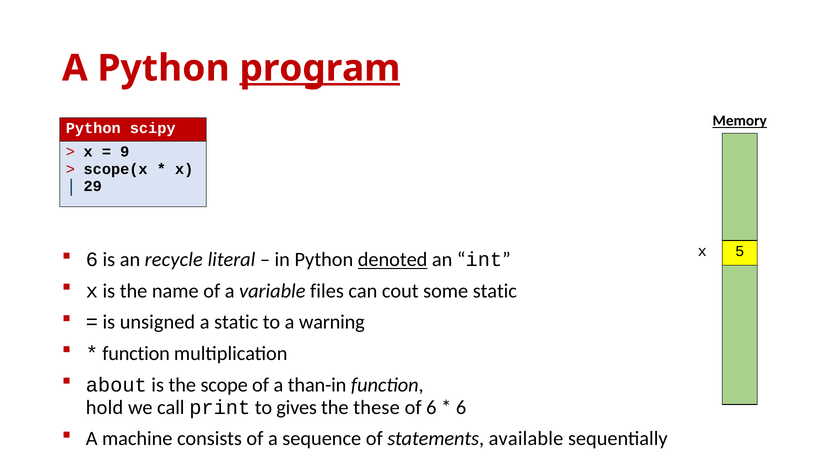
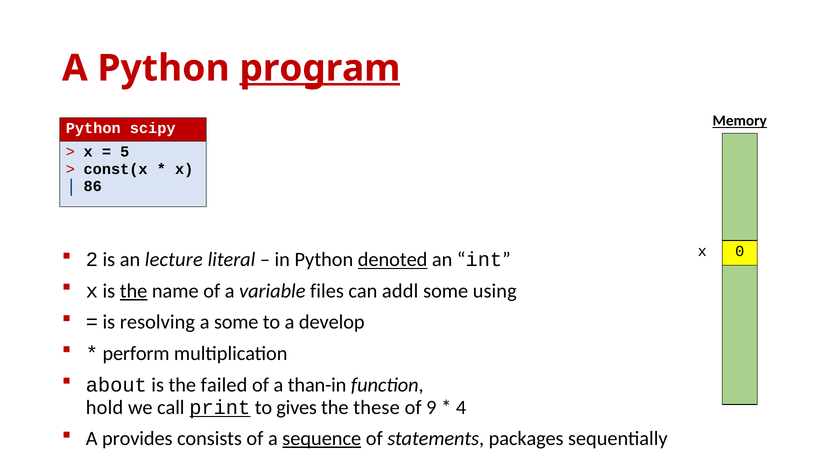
9: 9 -> 5 (125, 152)
scope(x: scope(x -> const(x (116, 169)
29: 29 -> 86 (93, 186)
5: 5 -> 0 (740, 251)
6: 6 -> 2 (92, 260)
recycle: recycle -> lecture (174, 260)
the underline: none -> present (134, 291)
cout: cout -> addl (400, 291)
some static: static -> using (495, 291)
unsigned: unsigned -> resolving (157, 322)
a static: static -> some (236, 322)
warning: warning -> develop (332, 322)
function: function -> perform (136, 354)
scope: scope -> failed (224, 385)
print underline: none -> present (220, 408)
of 6: 6 -> 9 (431, 408)
6: 6 -> 4 (461, 408)
machine: machine -> provides (137, 439)
sequence underline: none -> present (322, 439)
available: available -> packages (526, 439)
